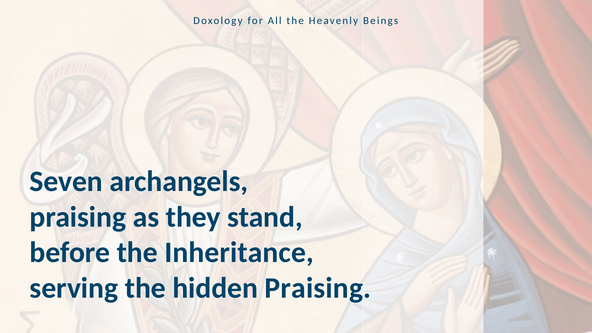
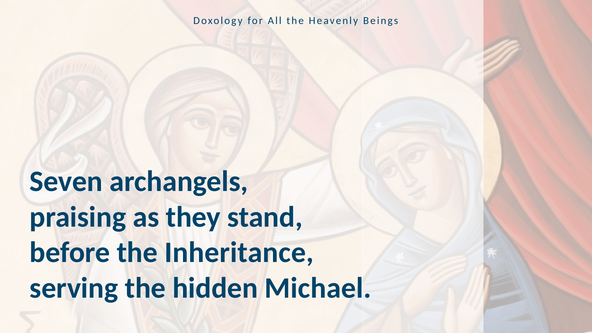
hidden Praising: Praising -> Michael (318, 288)
